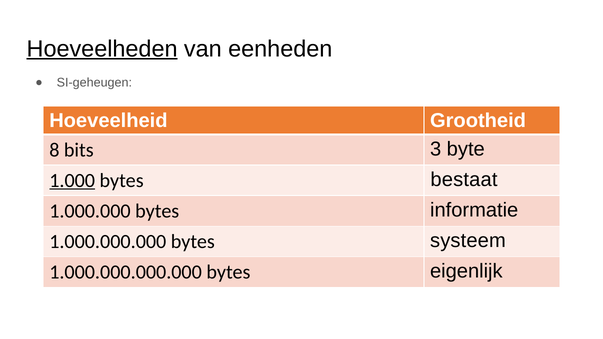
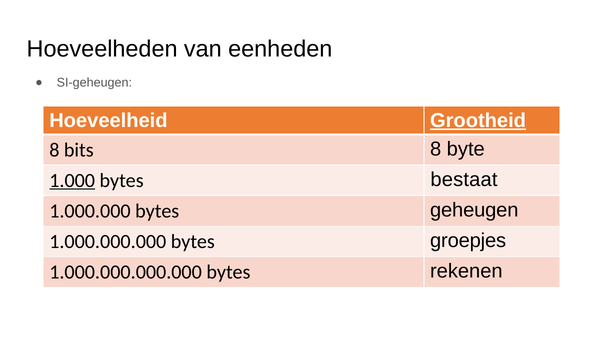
Hoeveelheden underline: present -> none (102, 49)
Grootheid underline: none -> present (478, 121)
bits 3: 3 -> 8 (436, 149)
informatie: informatie -> geheugen (474, 210)
systeem: systeem -> groepjes (468, 241)
eigenlijk: eigenlijk -> rekenen (466, 271)
